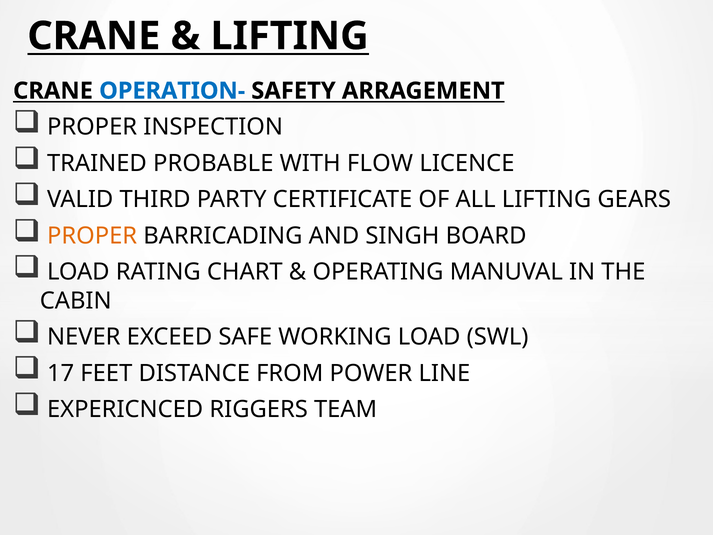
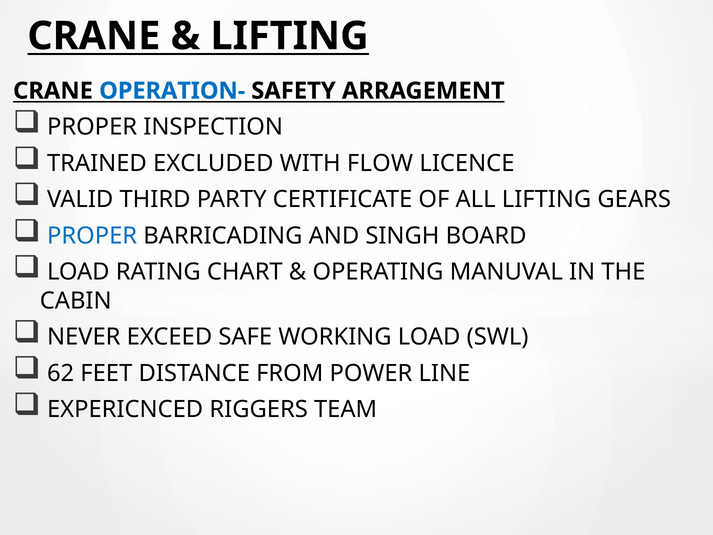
PROBABLE: PROBABLE -> EXCLUDED (213, 163)
PROPER colour: orange -> blue (92, 236)
17: 17 -> 62 (61, 373)
